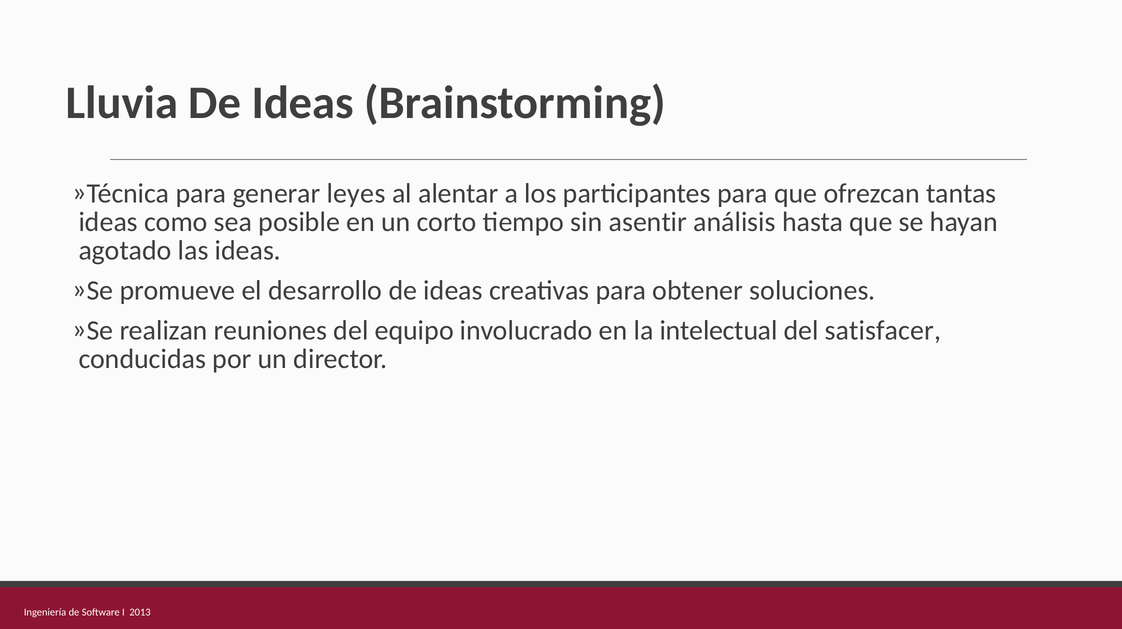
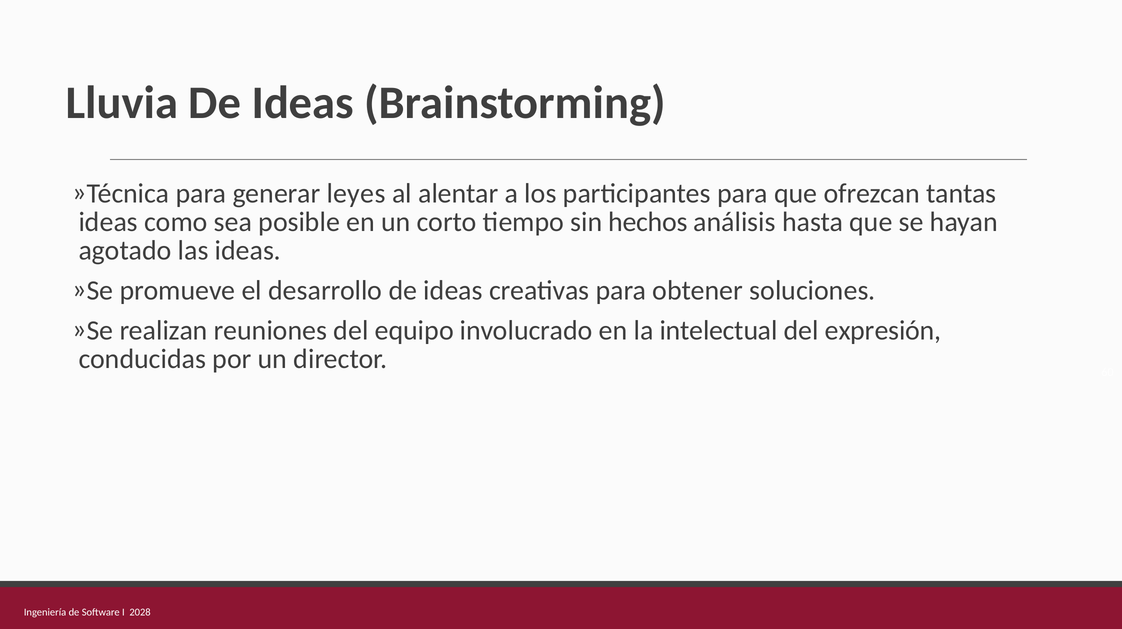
asentir: asentir -> hechos (648, 222)
satisfacer: satisfacer -> expresión (883, 330)
2013: 2013 -> 2028 (140, 612)
